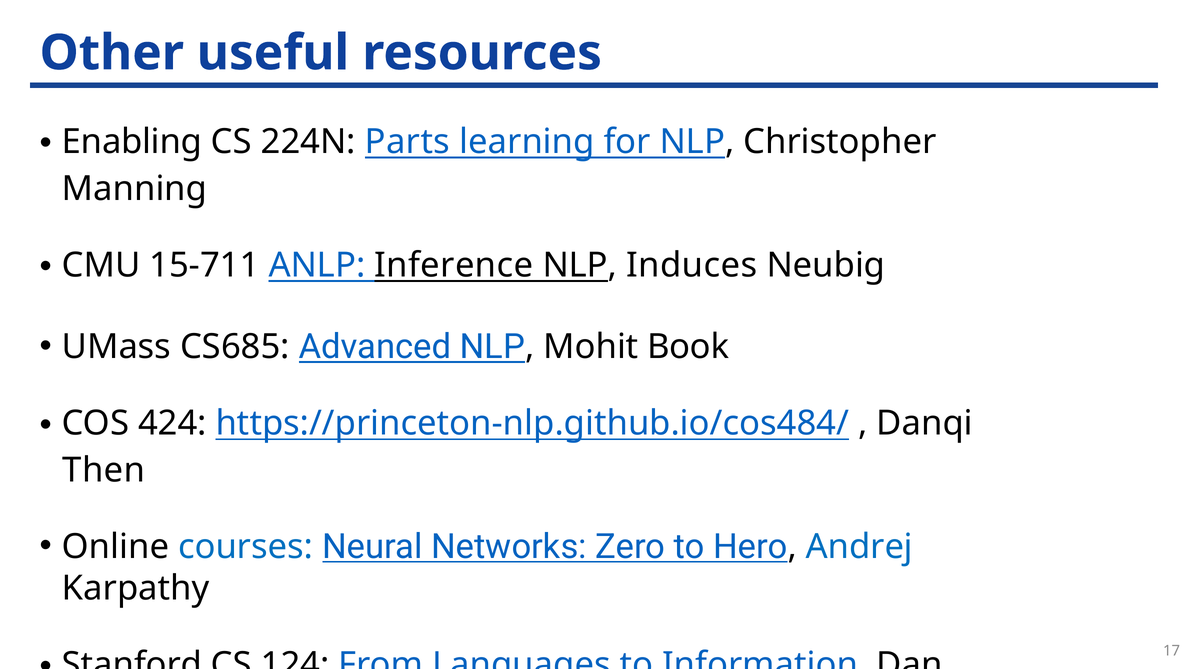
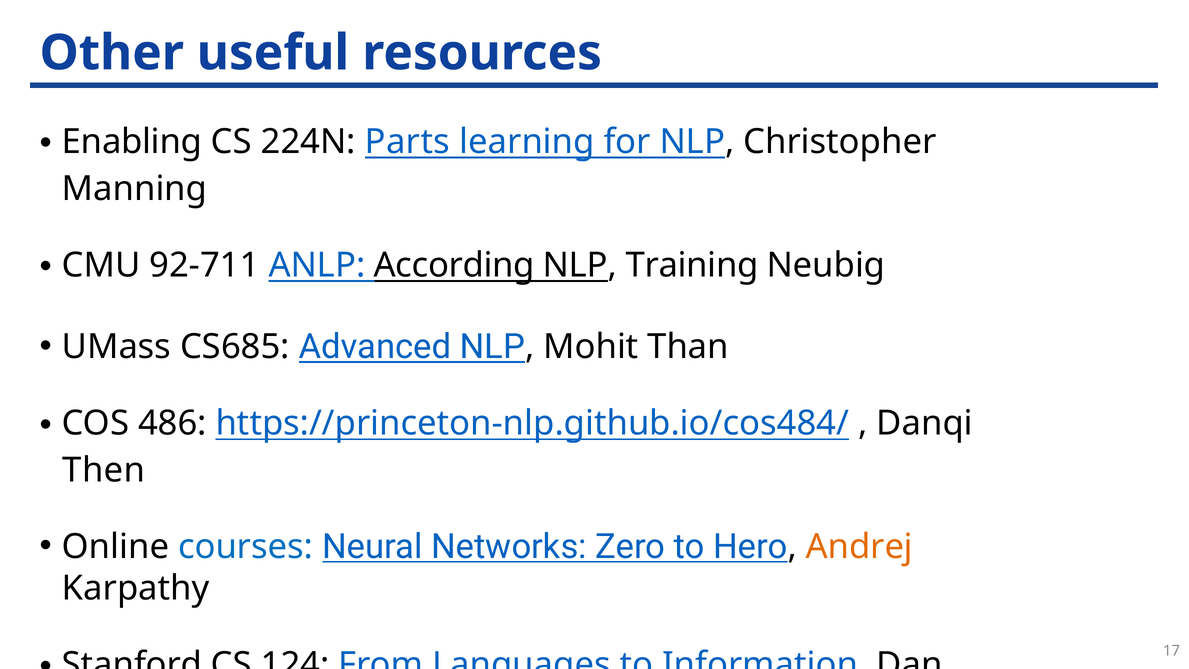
15-711: 15-711 -> 92-711 (204, 265)
Inference: Inference -> According (454, 265)
Induces: Induces -> Training (692, 265)
Book: Book -> Than (688, 347)
424: 424 -> 486 (172, 423)
Andrej colour: blue -> orange (859, 547)
